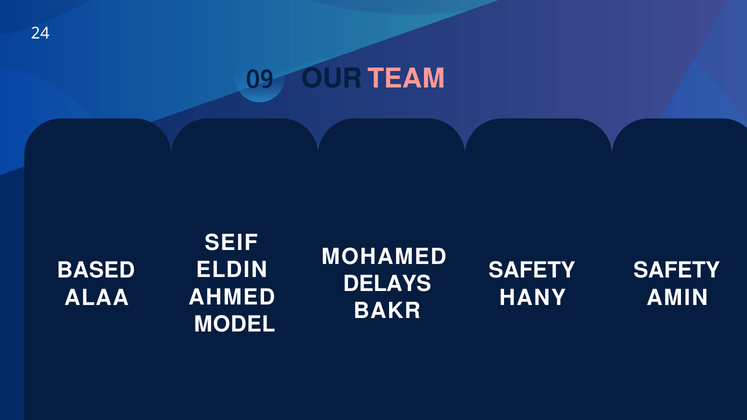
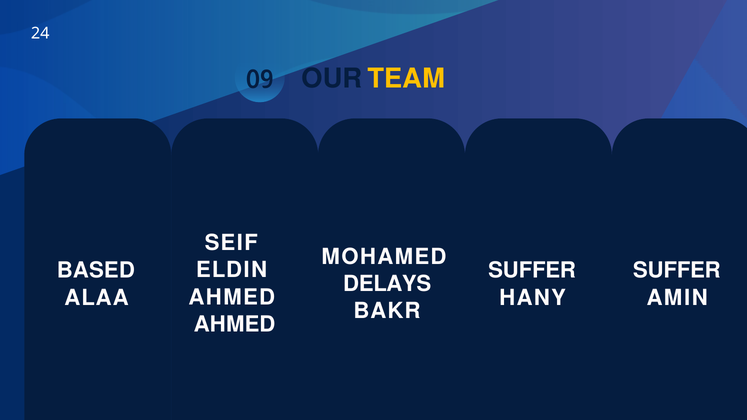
TEAM colour: pink -> yellow (406, 79)
SAFETY: SAFETY -> SUFFER (532, 271)
SAFETY: SAFETY -> SUFFER (677, 271)
MODEL: MODEL -> AHMED (234, 324)
